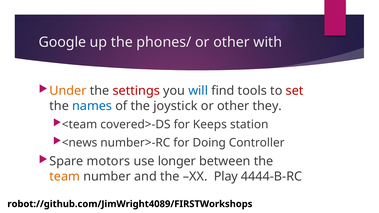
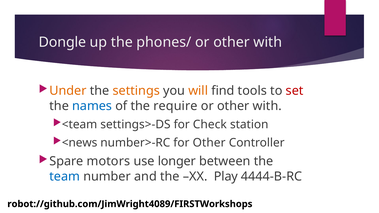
Google: Google -> Dongle (62, 42)
settings colour: red -> orange (136, 91)
will colour: blue -> orange (198, 91)
joystick: joystick -> require (175, 106)
they: they -> with (267, 106)
covered>-DS: covered>-DS -> settings>-DS (135, 125)
Keeps: Keeps -> Check (210, 125)
for Doing: Doing -> Other (209, 143)
team colour: orange -> blue (65, 177)
